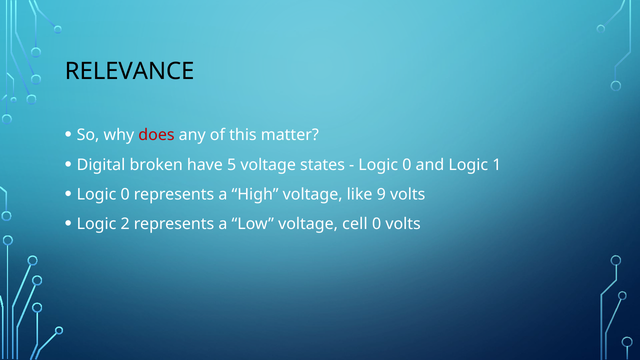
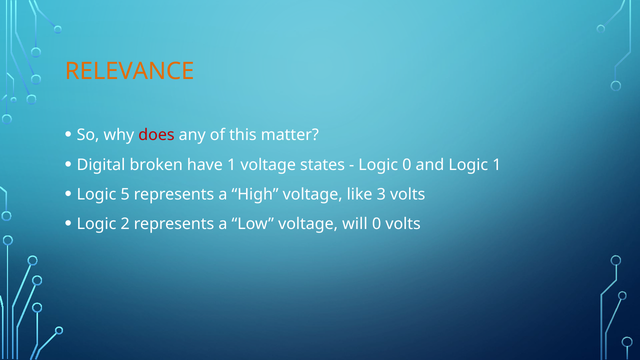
RELEVANCE colour: black -> orange (130, 71)
have 5: 5 -> 1 (232, 165)
0: 0 -> 5 (125, 194)
9: 9 -> 3 (381, 194)
cell: cell -> will (355, 224)
